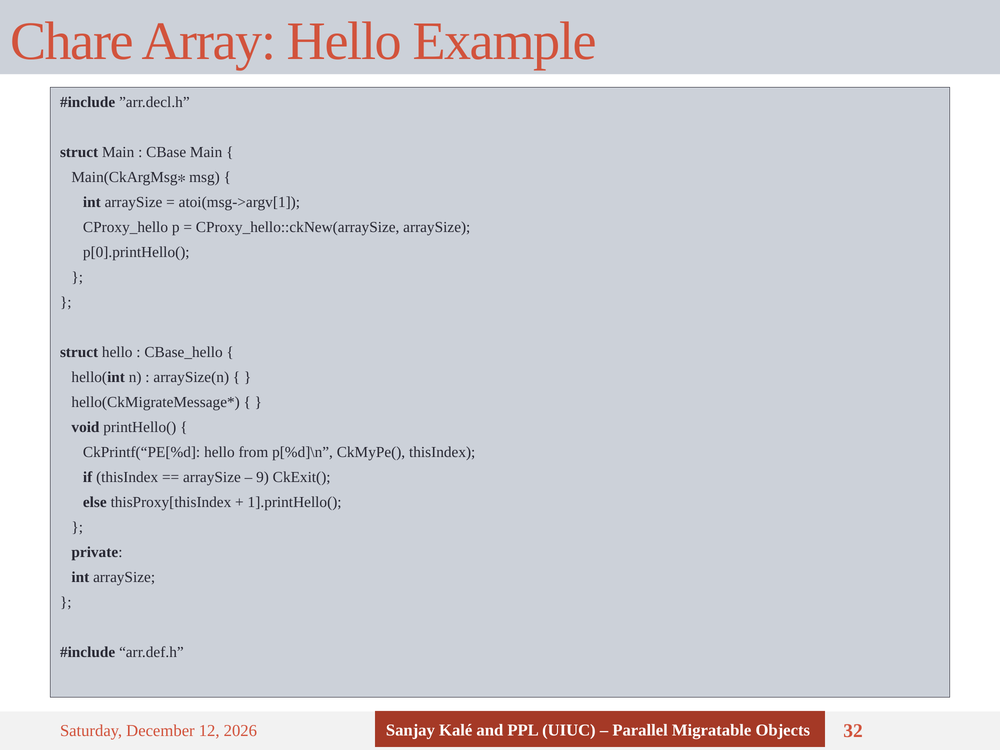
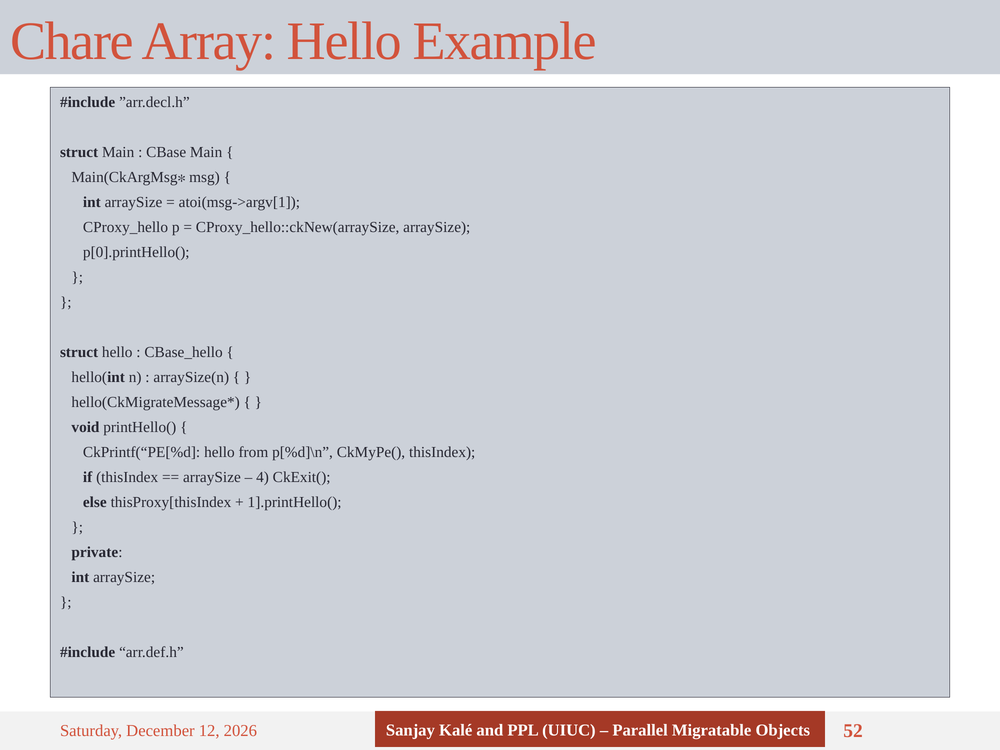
9: 9 -> 4 (263, 477)
32: 32 -> 52 (853, 731)
